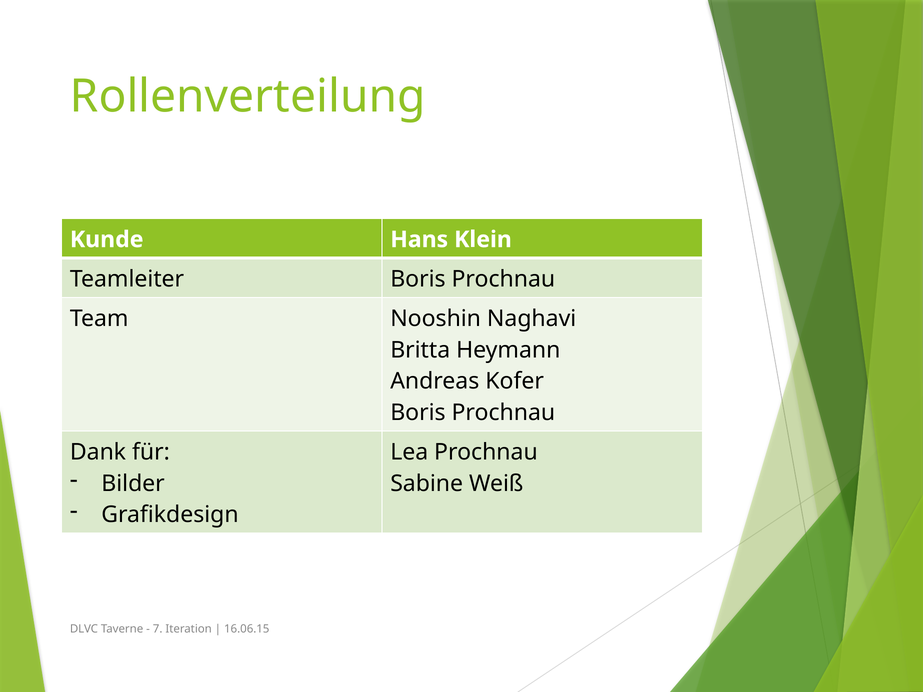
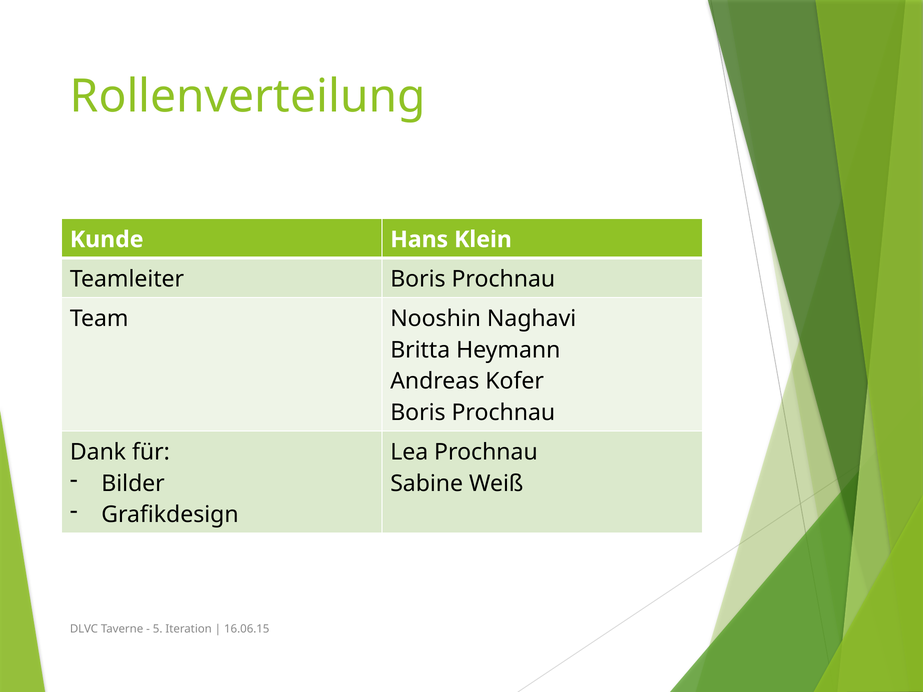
7: 7 -> 5 (158, 629)
